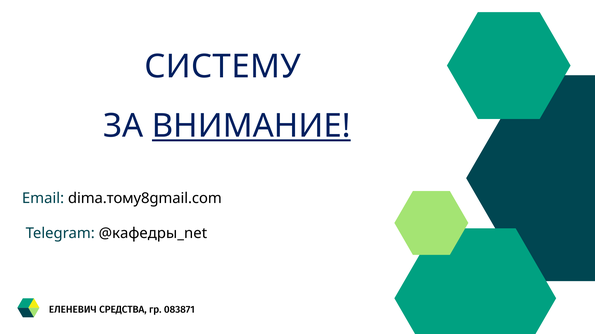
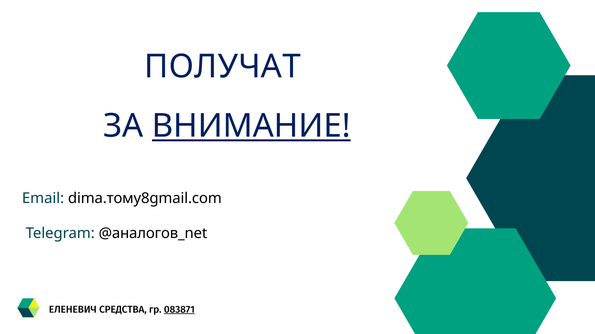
СИСТЕМУ: СИСТЕМУ -> ПОЛУЧАТ (223, 67)
@кафедры_net: @кафедры_net -> @аналогов_net (153, 234)
083871 underline: none -> present (179, 310)
